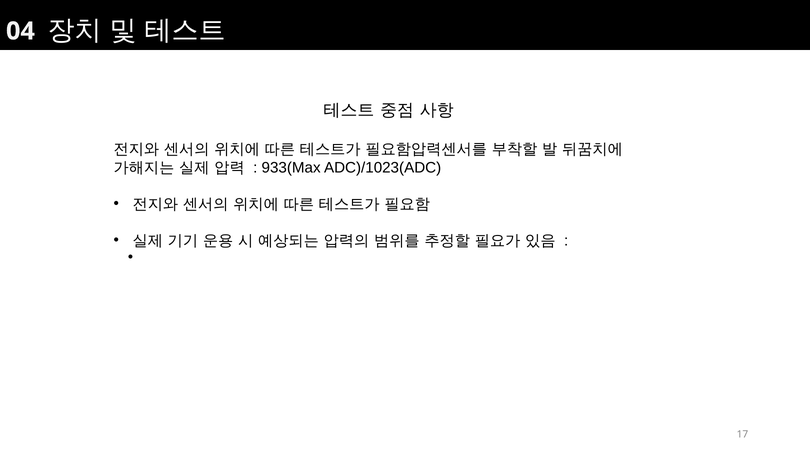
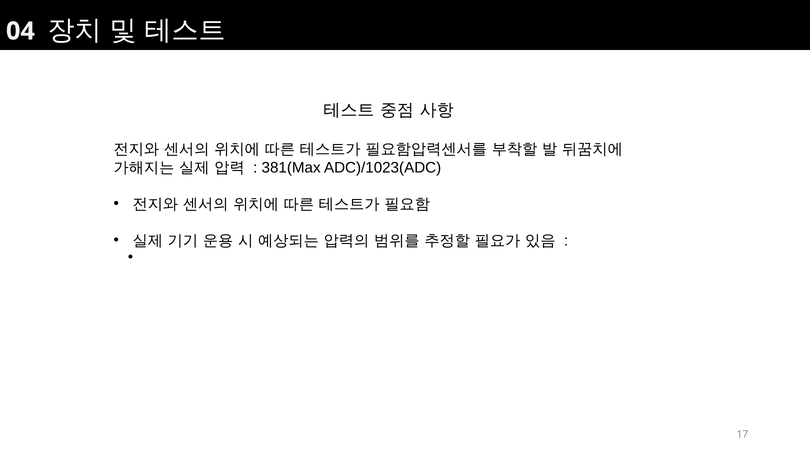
933(Max: 933(Max -> 381(Max (291, 168)
